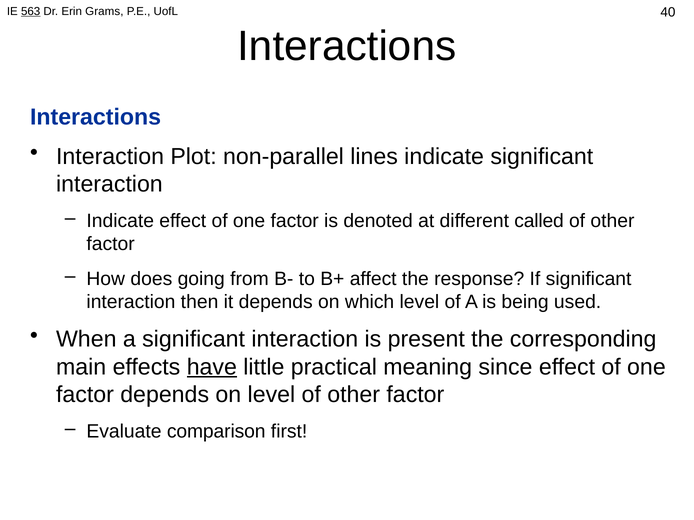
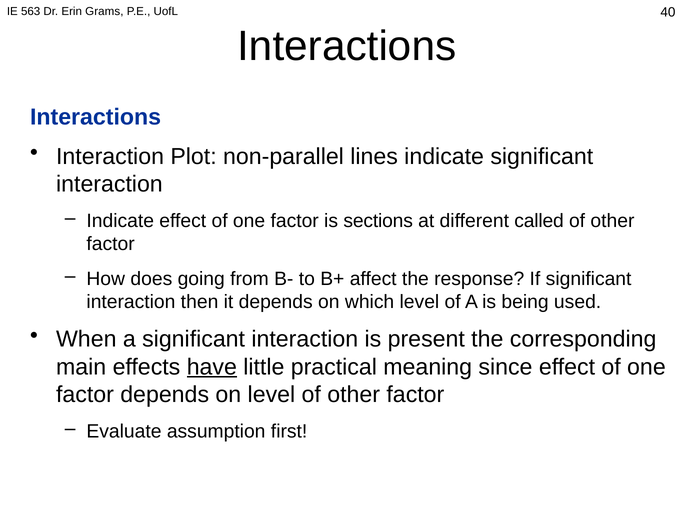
563 underline: present -> none (31, 11)
denoted: denoted -> sections (378, 221)
comparison: comparison -> assumption (216, 432)
